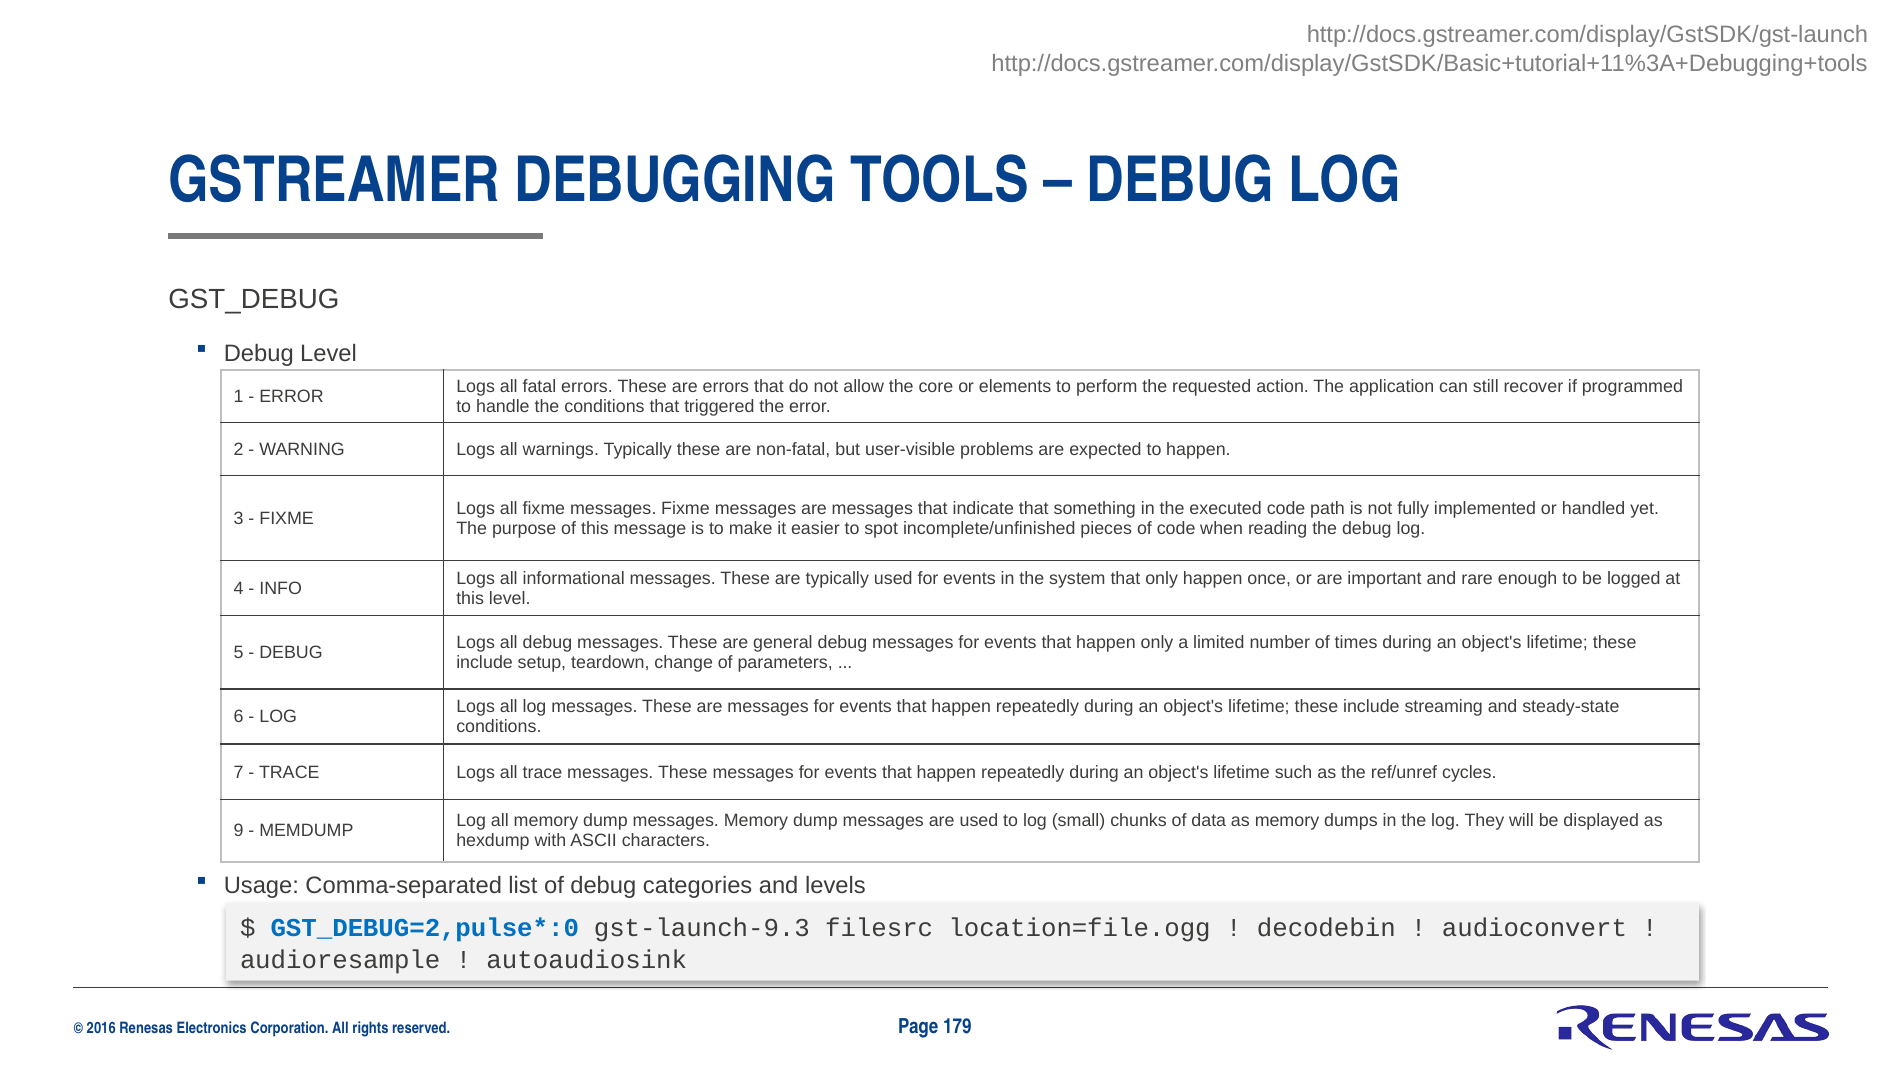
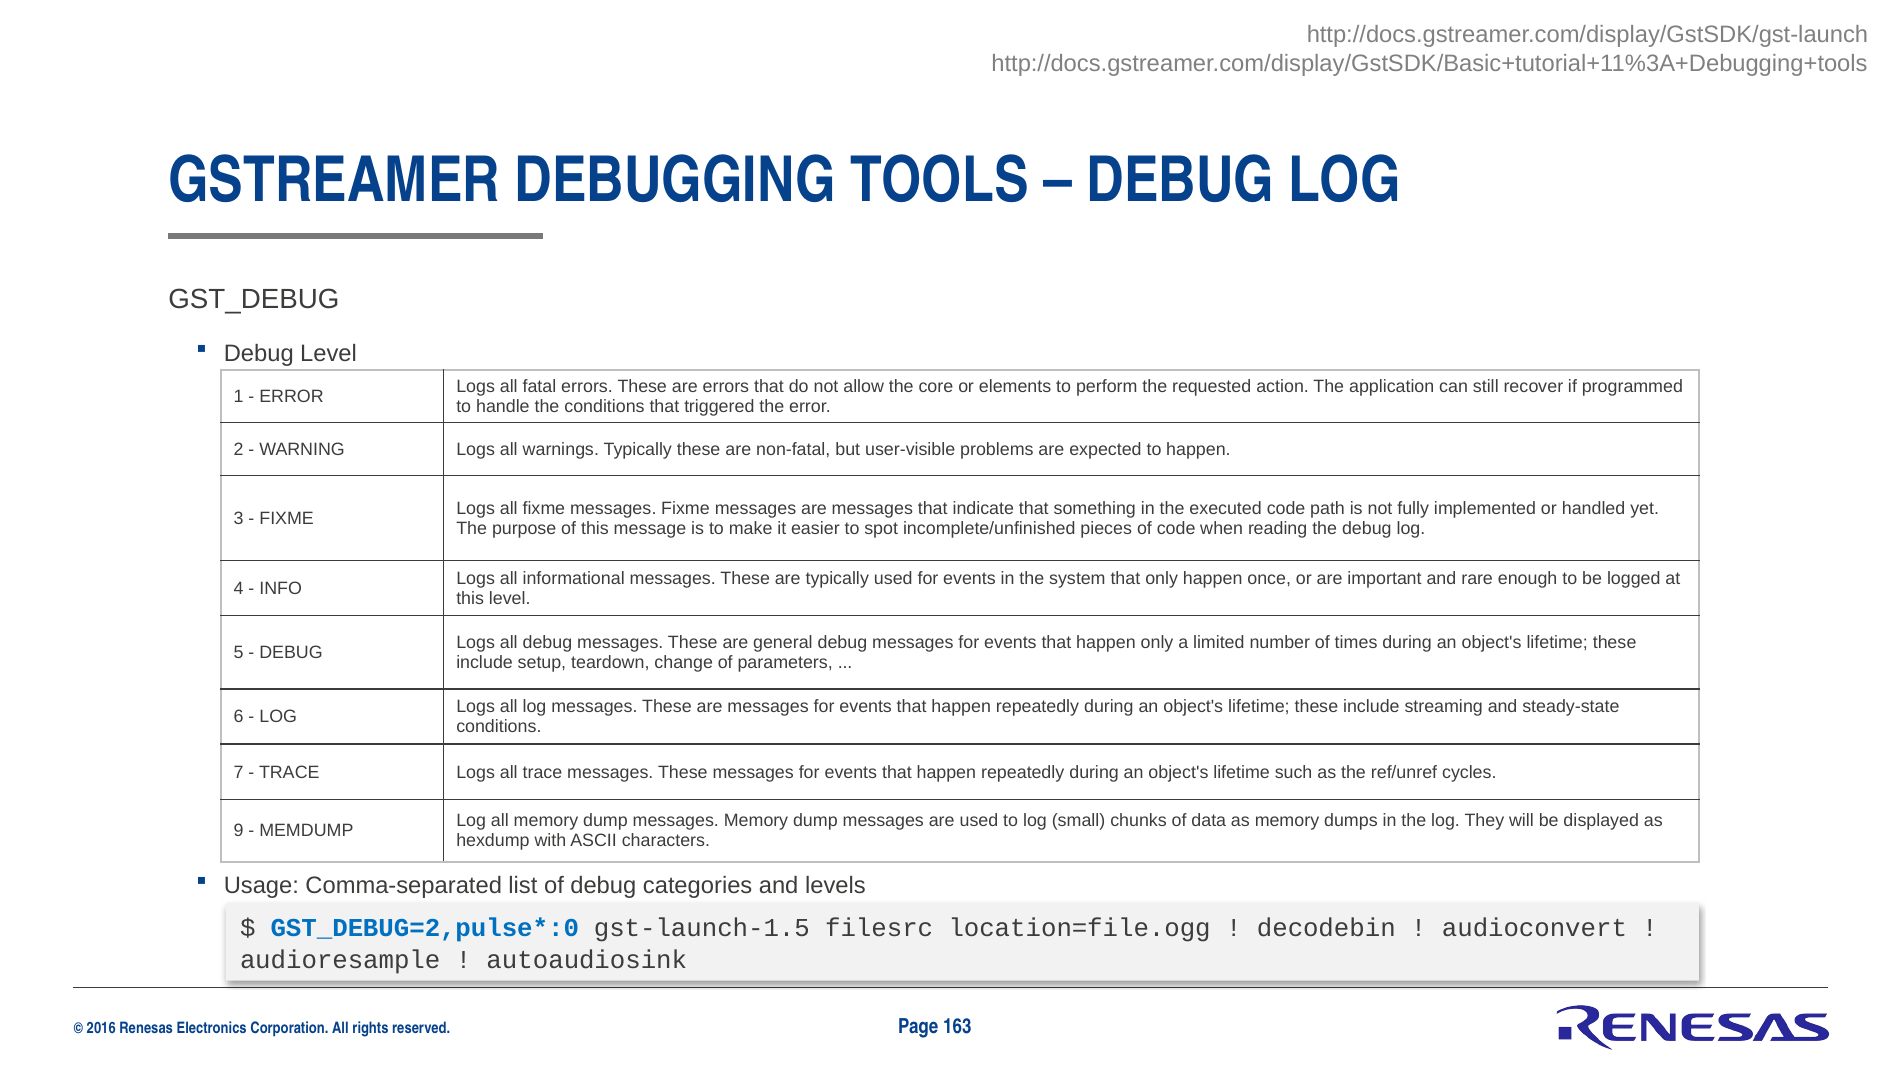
gst-launch-9.3: gst-launch-9.3 -> gst-launch-1.5 (702, 928)
179: 179 -> 163 (957, 1027)
